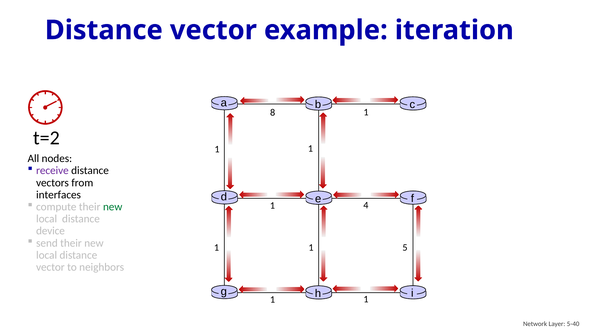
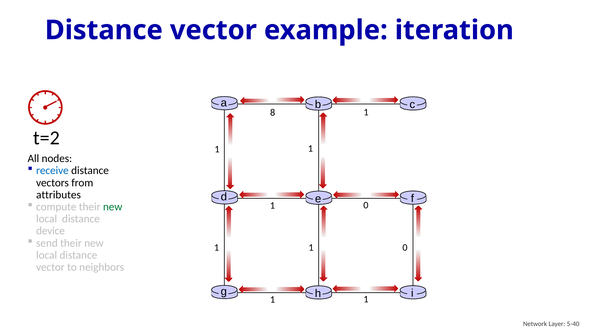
receive colour: purple -> blue (52, 170)
interfaces: interfaces -> attributes (59, 195)
4: 4 -> 0 (366, 205)
1 1 5: 5 -> 0 (405, 247)
